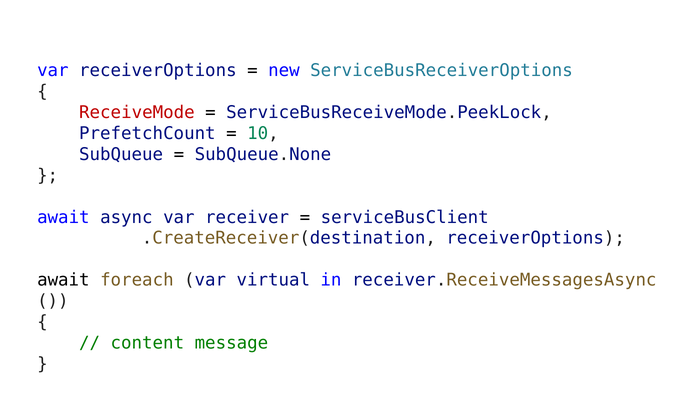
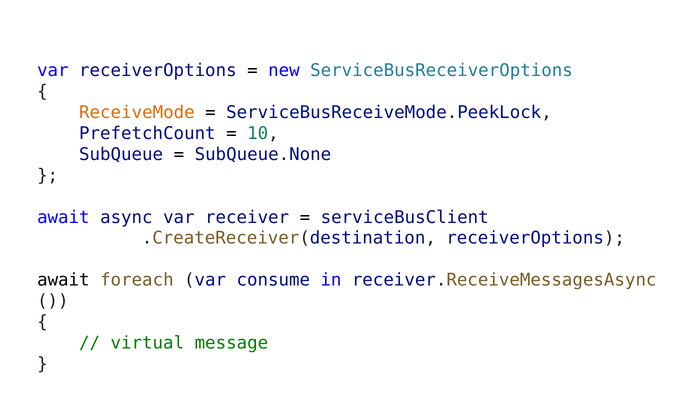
ReceiveMode colour: red -> orange (137, 112)
virtual: virtual -> consume (273, 280)
content: content -> virtual (147, 343)
